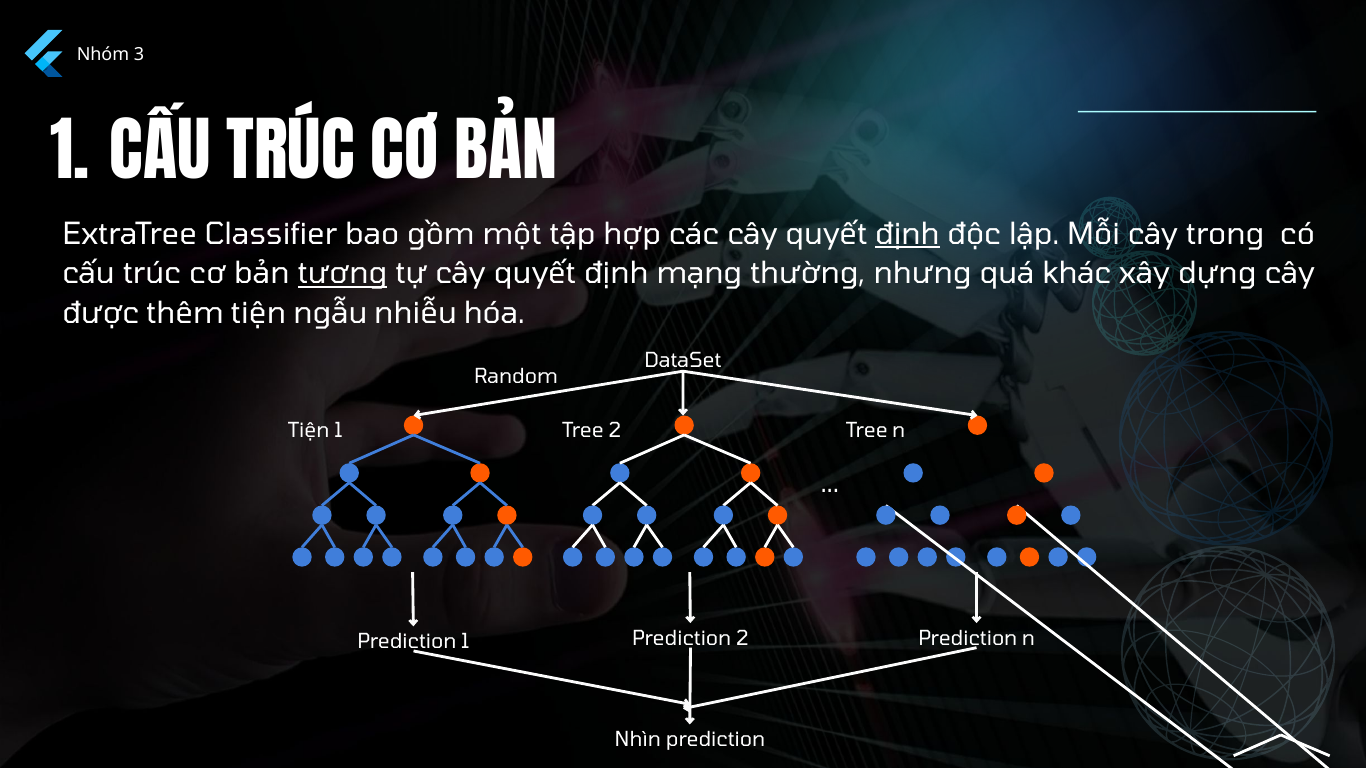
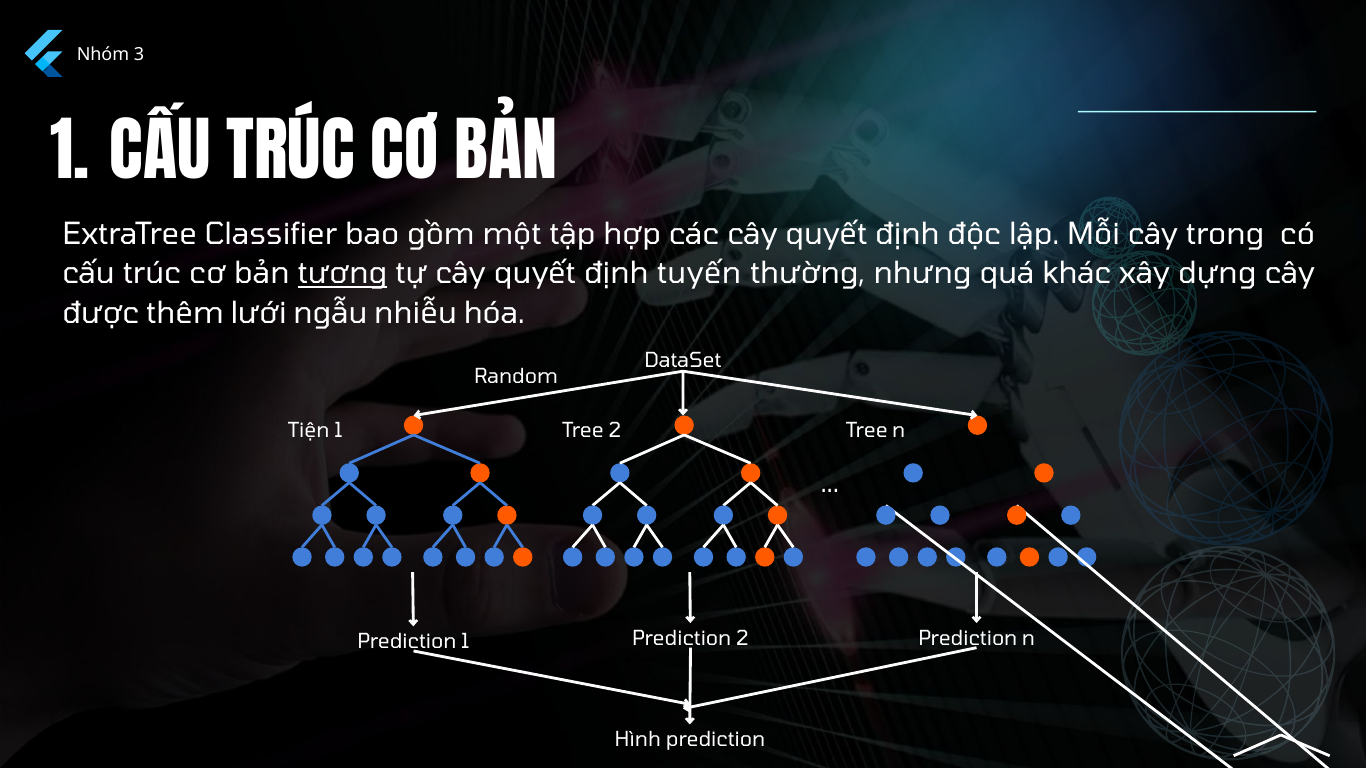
định underline: present -> none (907, 234)
mạng: mạng -> tuyến (699, 274)
thêm tiện: tiện -> lưới (259, 313)
Nhìn: Nhìn -> Hình (638, 740)
